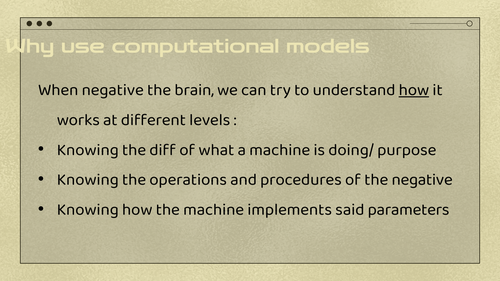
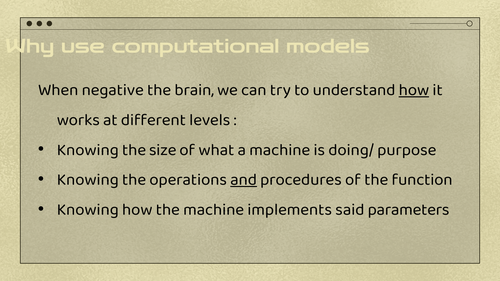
diff: diff -> size (163, 150)
and underline: none -> present (244, 180)
the negative: negative -> function (422, 180)
